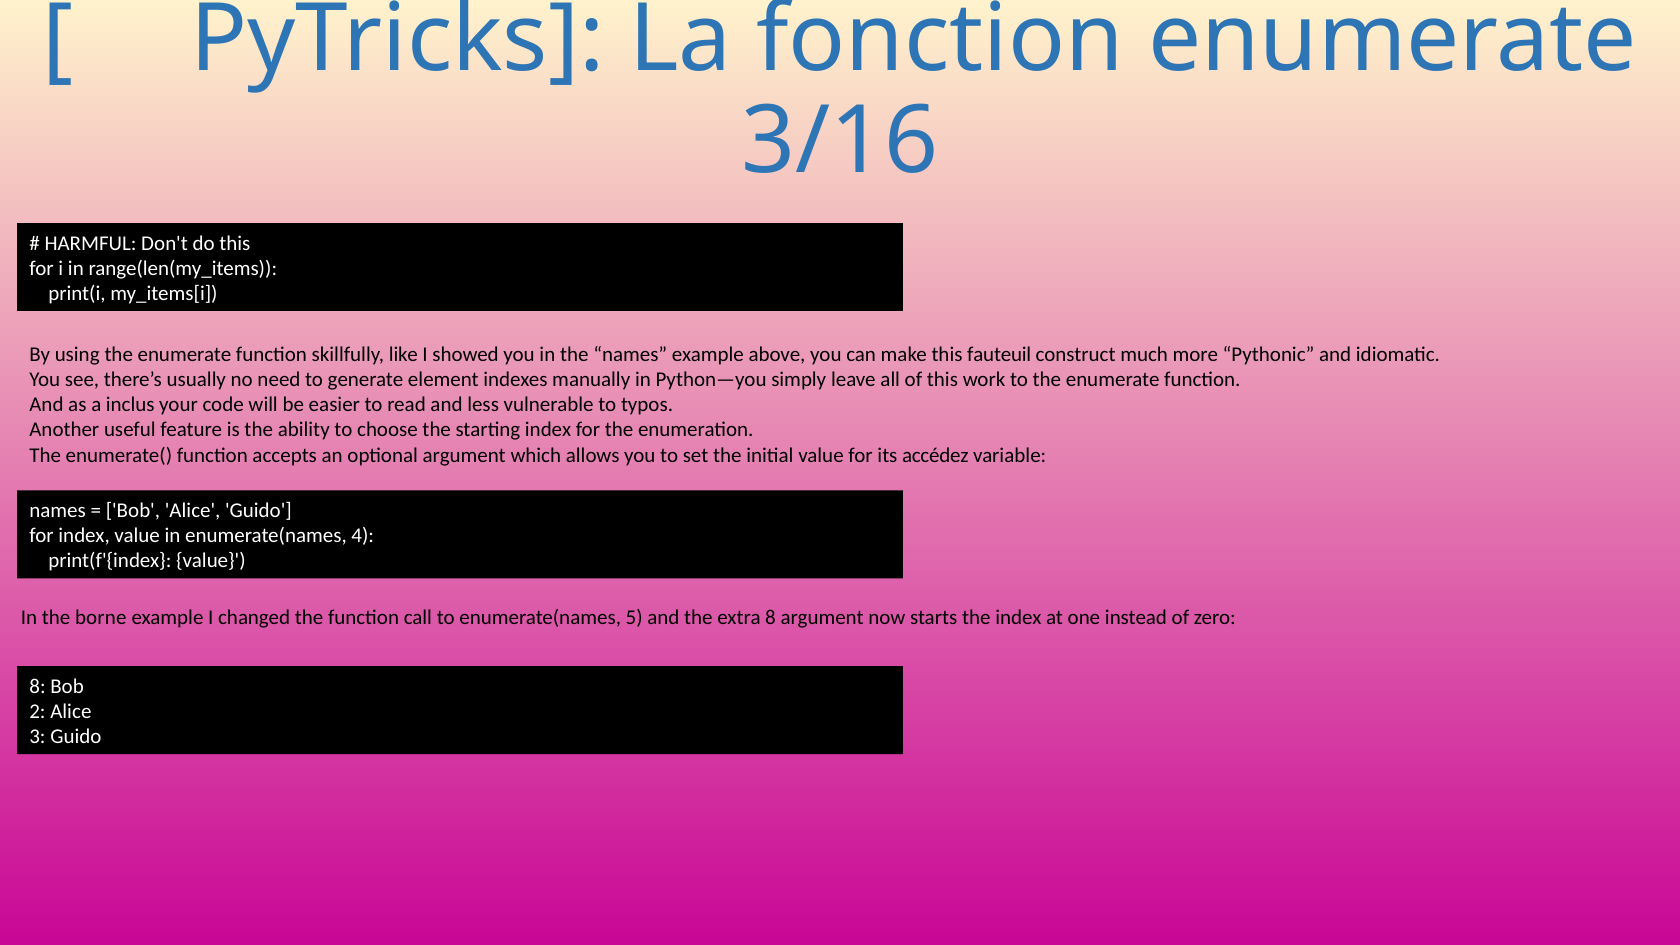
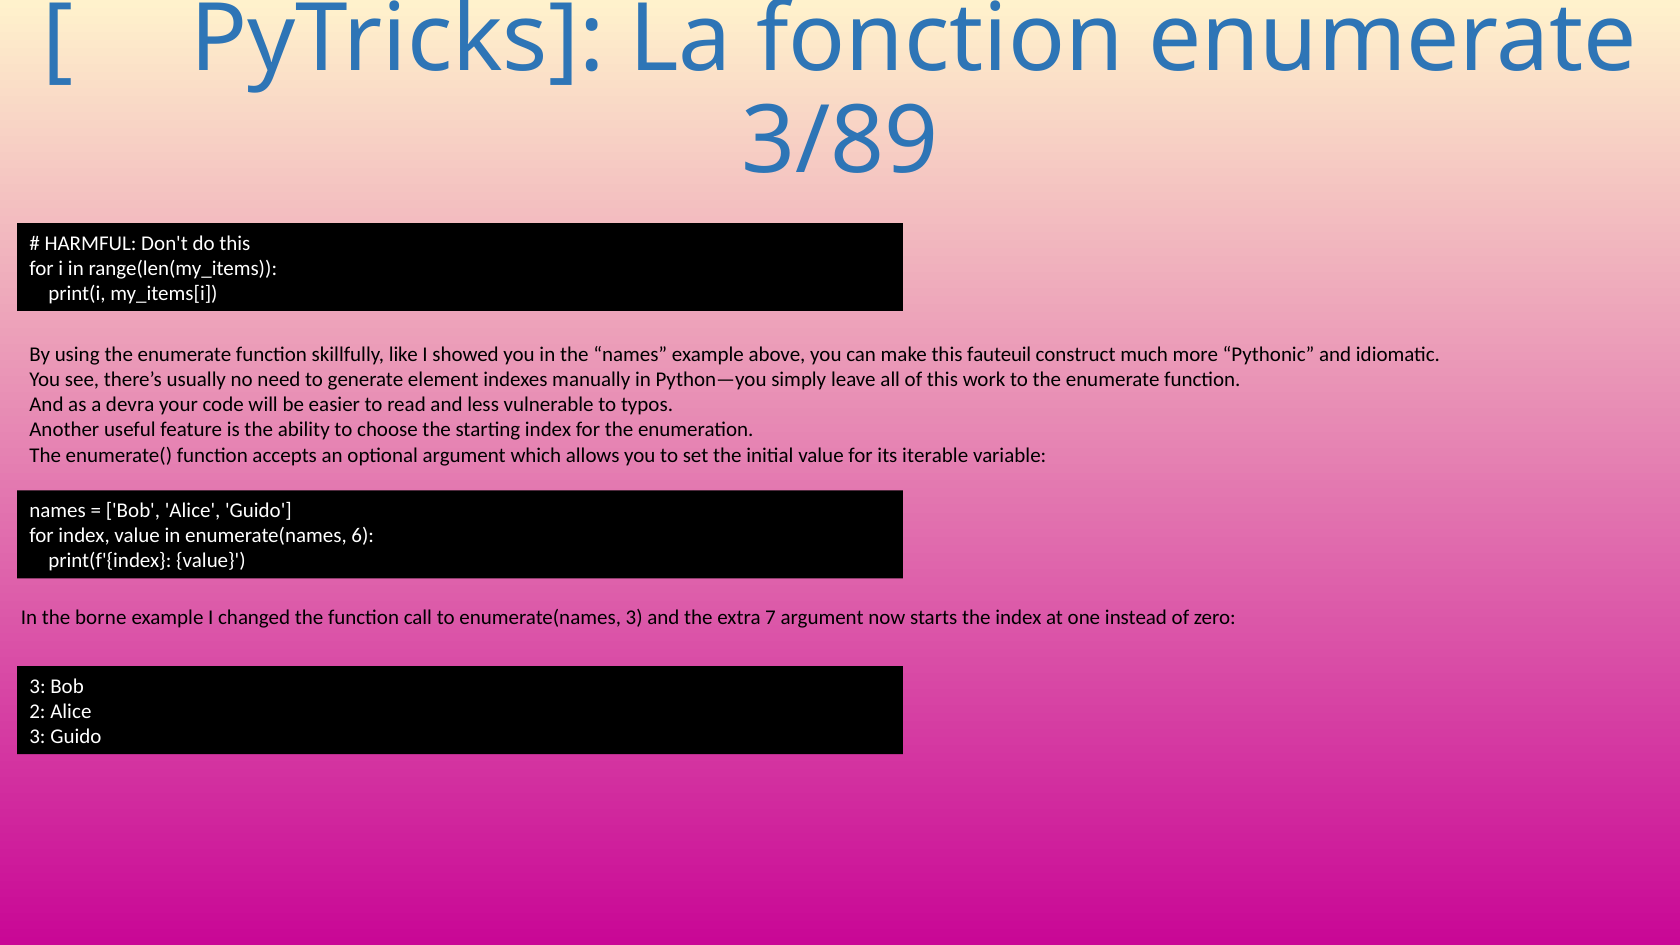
3/16: 3/16 -> 3/89 (840, 142)
inclus: inclus -> devra (130, 405)
accédez: accédez -> iterable (935, 455)
4: 4 -> 6 (363, 536)
enumerate(names 5: 5 -> 3 (634, 617)
extra 8: 8 -> 7 (771, 617)
8: 8 -> 3 (38, 686)
